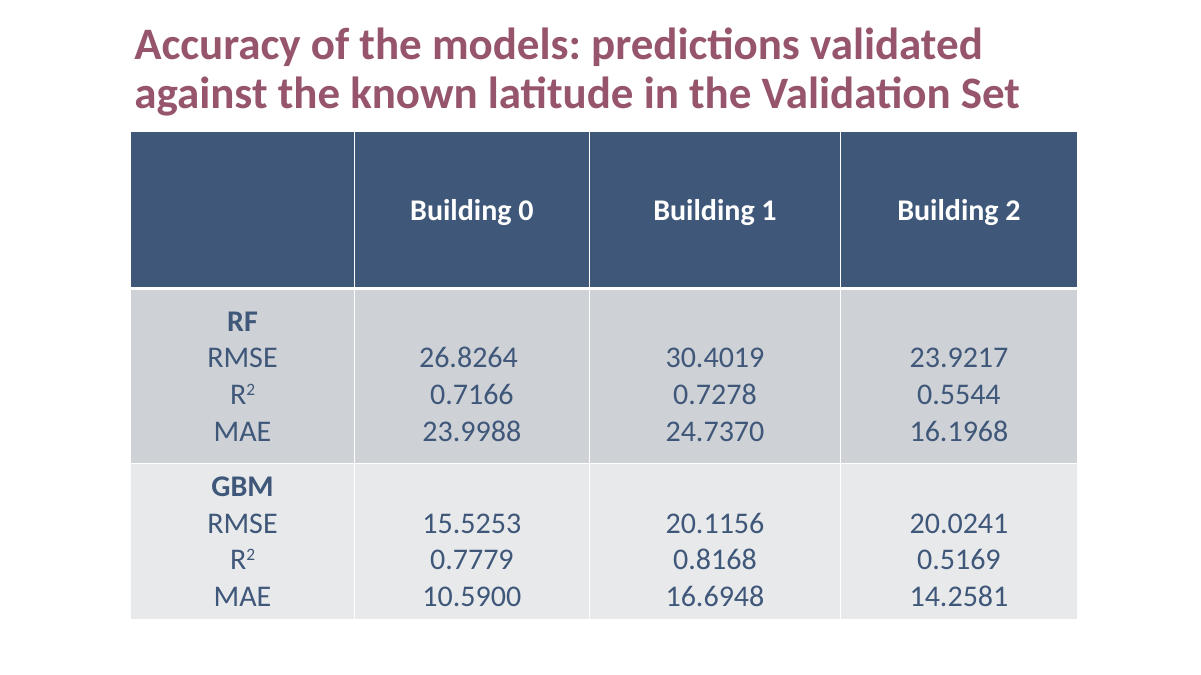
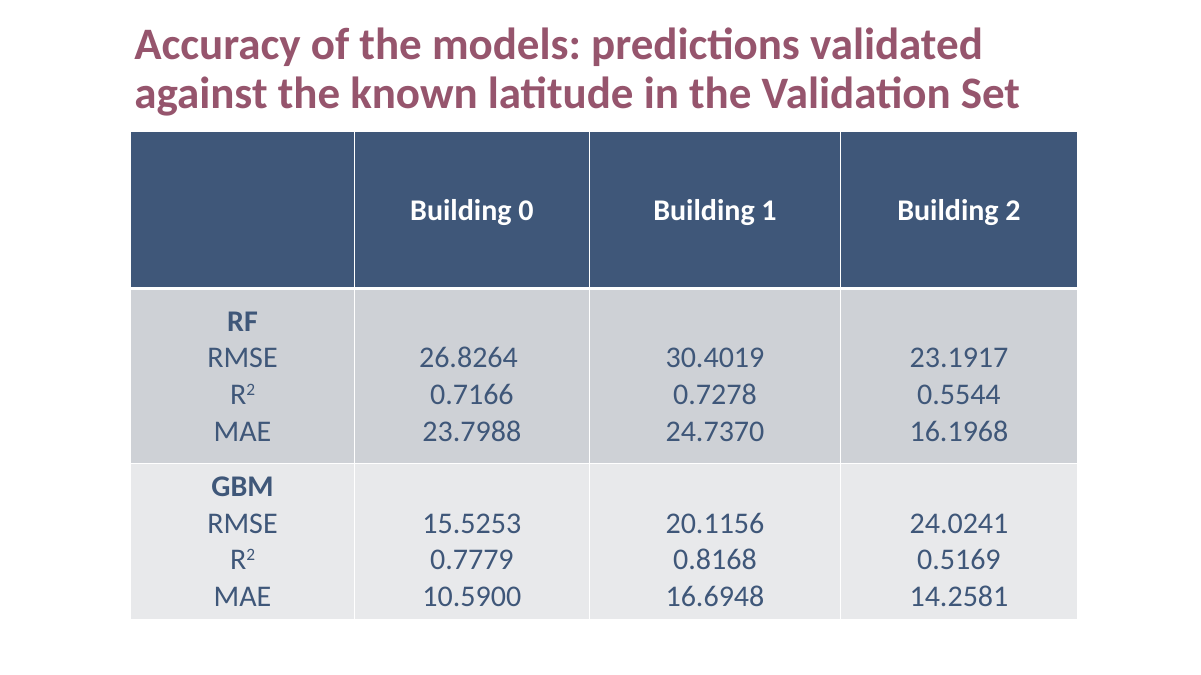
23.9217: 23.9217 -> 23.1917 (959, 358)
23.9988: 23.9988 -> 23.7988 (472, 432)
20.0241: 20.0241 -> 24.0241 (959, 524)
